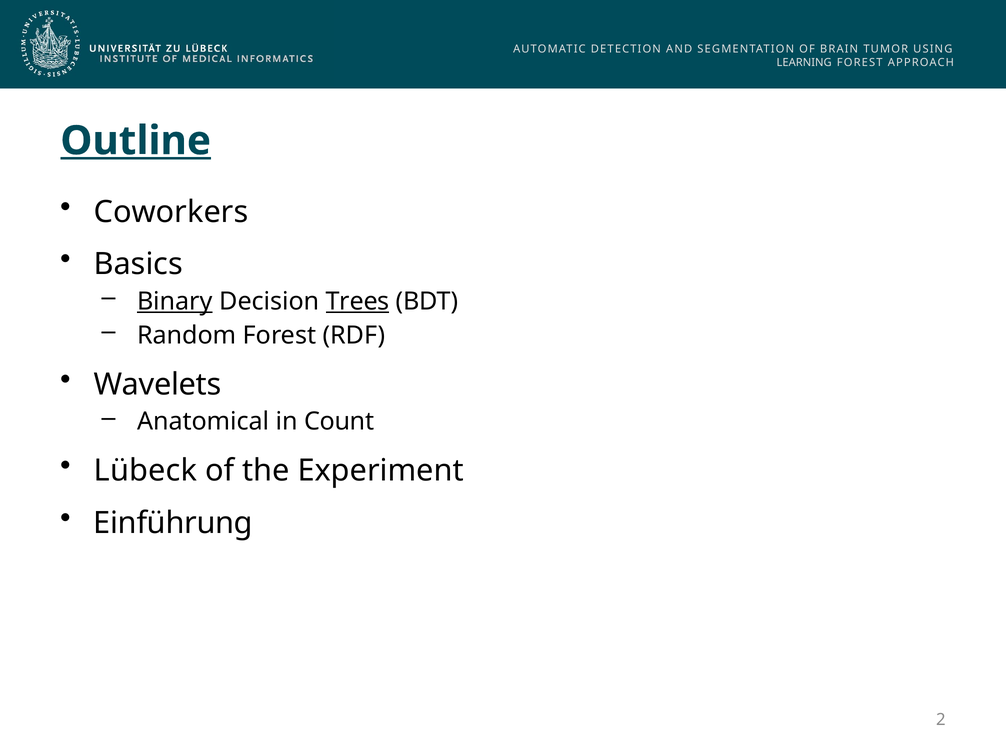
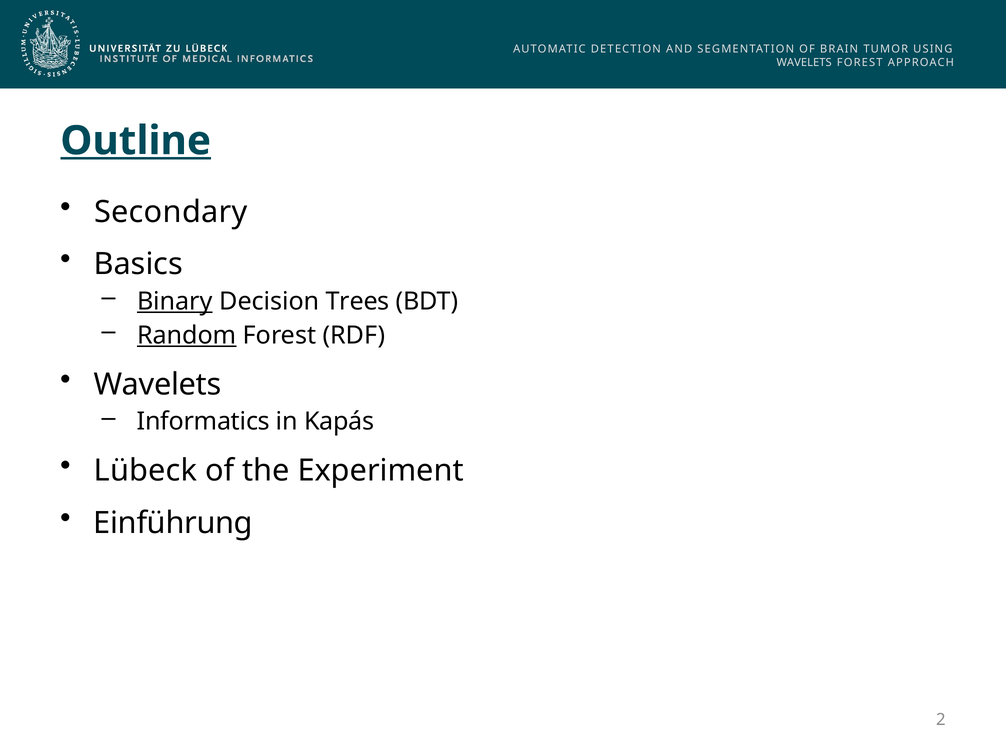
LEARNING: LEARNING -> WAVELETS (804, 63)
Coworkers: Coworkers -> Secondary (171, 212)
Trees underline: present -> none (358, 301)
Random underline: none -> present (187, 335)
Anatomical: Anatomical -> Informatics (203, 421)
Count: Count -> Kapás (339, 421)
